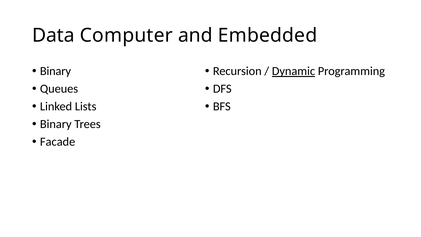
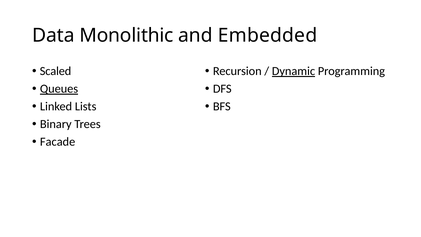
Computer: Computer -> Monolithic (127, 35)
Binary: Binary -> Scaled (56, 71)
Queues underline: none -> present (59, 89)
